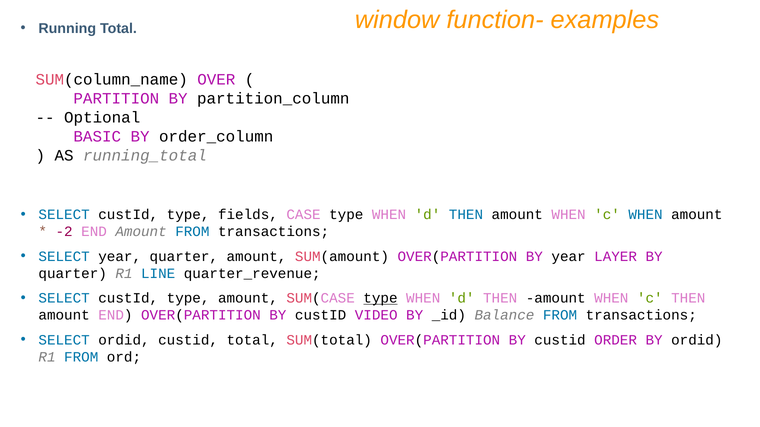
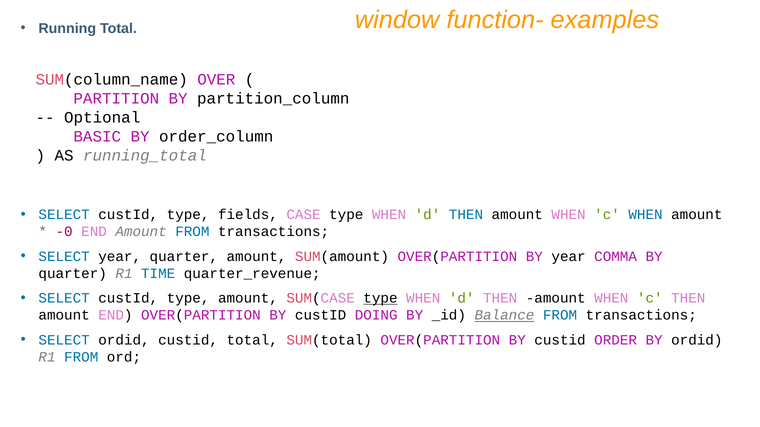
-2: -2 -> -0 (64, 232)
LAYER: LAYER -> COMMA (616, 257)
LINE: LINE -> TIME (158, 274)
VIDEO: VIDEO -> DOING (376, 316)
Balance underline: none -> present (504, 316)
